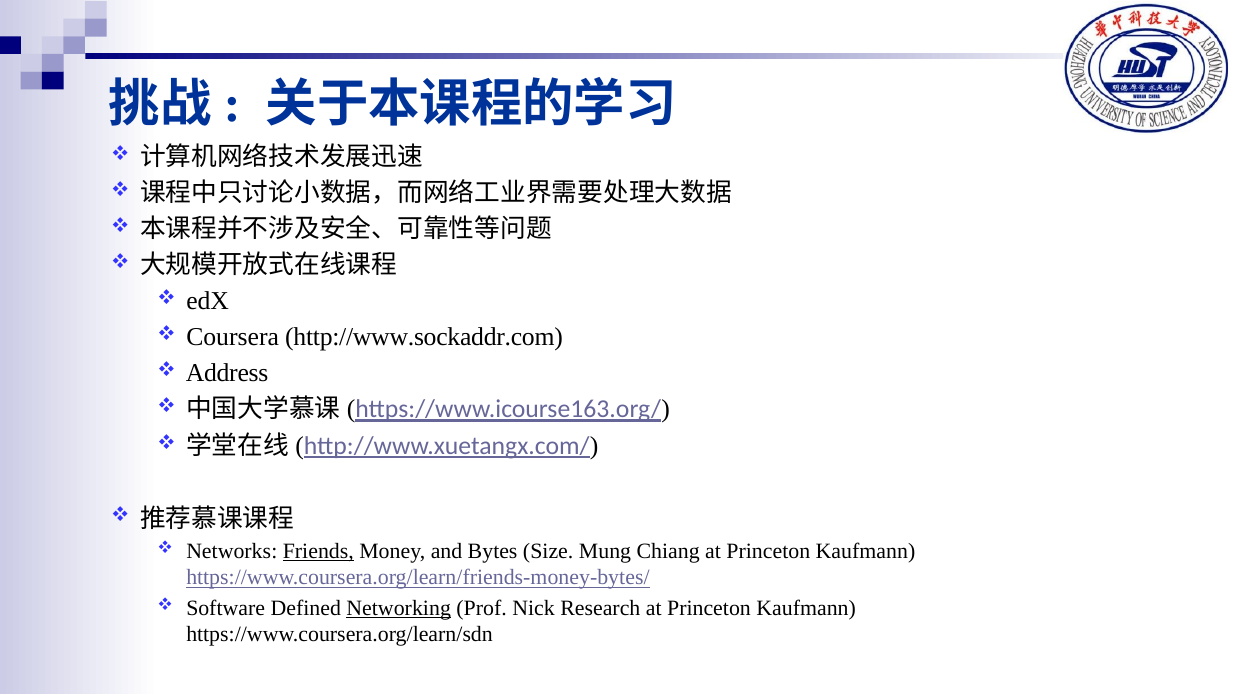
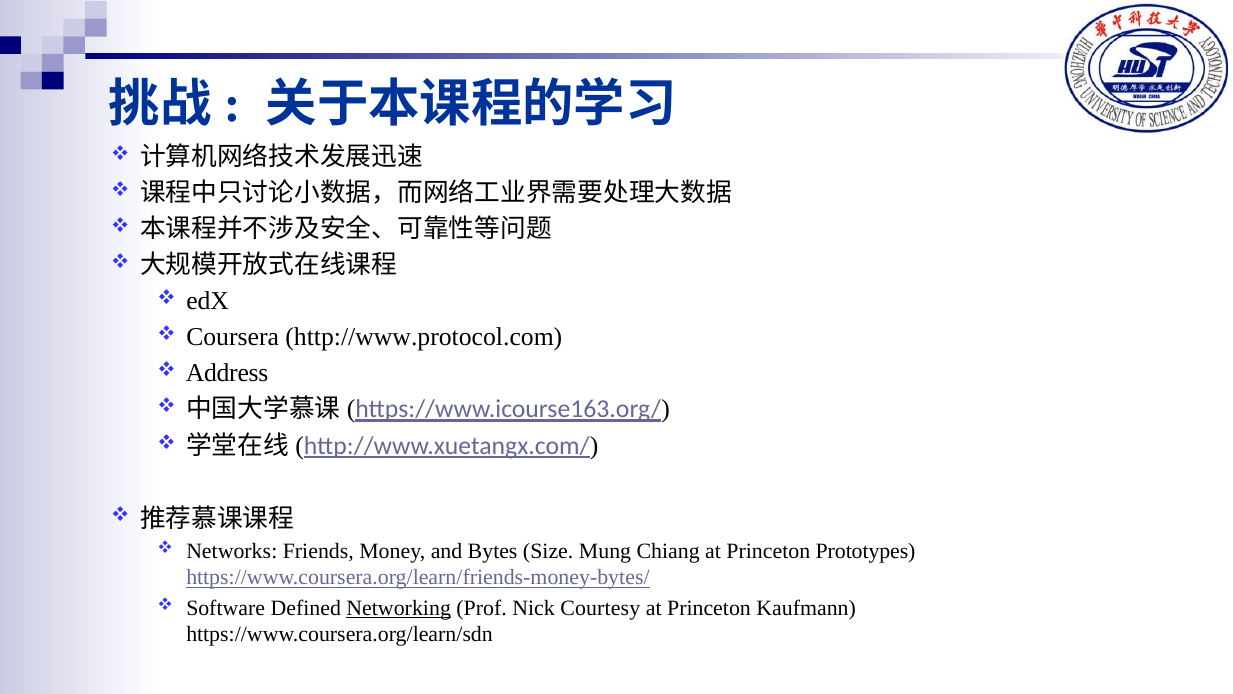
http://www.sockaddr.com: http://www.sockaddr.com -> http://www.protocol.com (424, 337)
Friends underline: present -> none (318, 551)
Chiang at Princeton Kaufmann: Kaufmann -> Prototypes (866, 551)
Research: Research -> Courtesy (600, 608)
